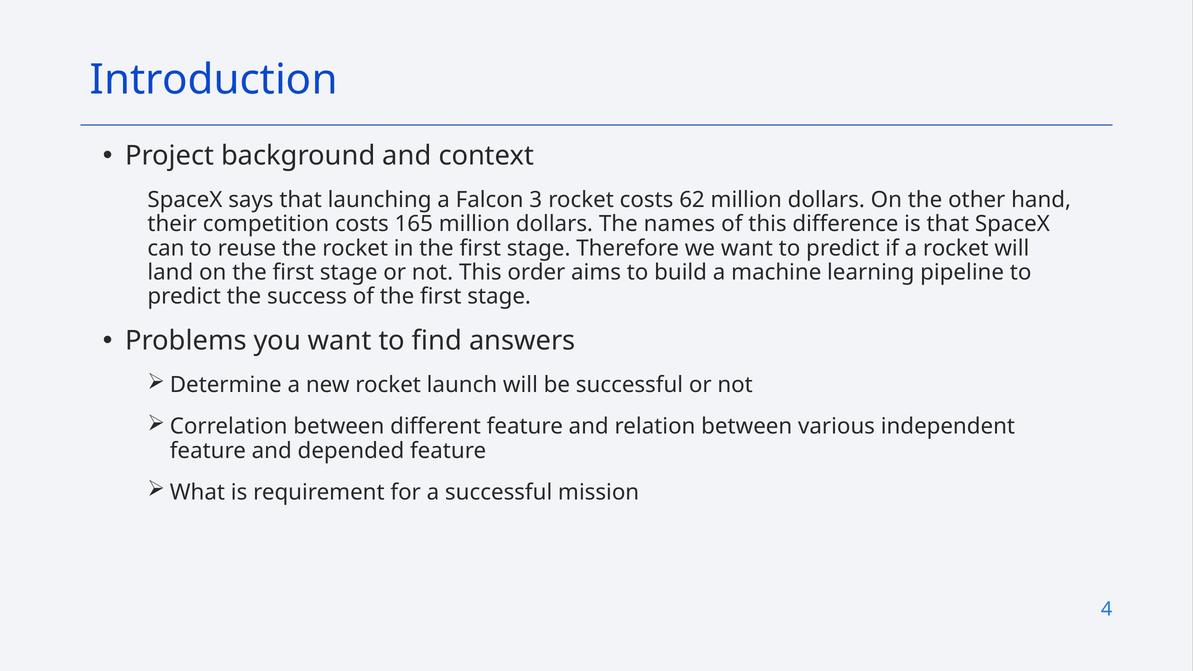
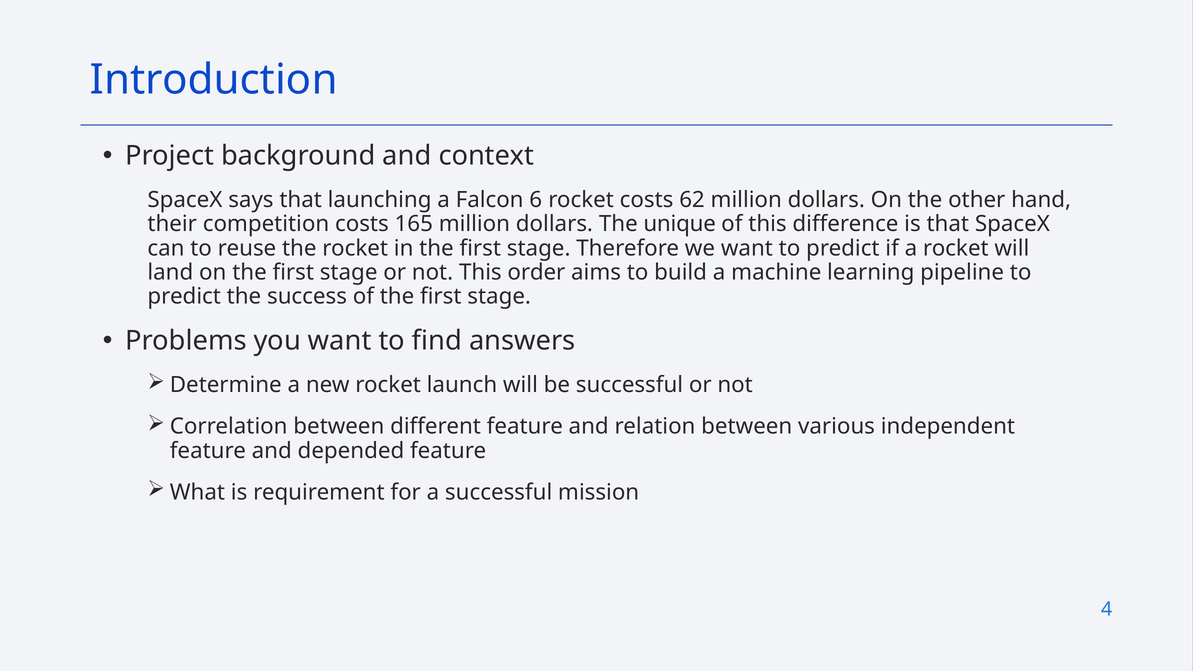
3: 3 -> 6 (536, 200)
names: names -> unique (680, 224)
